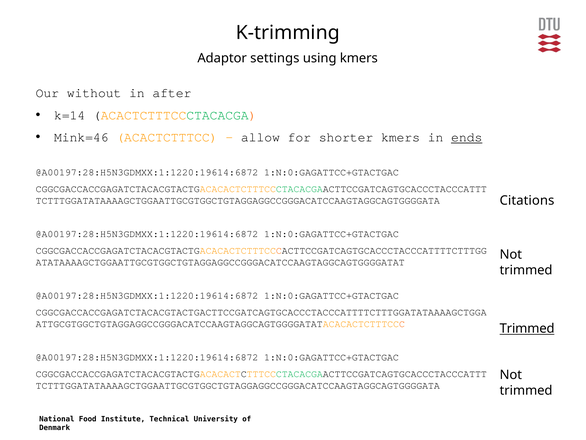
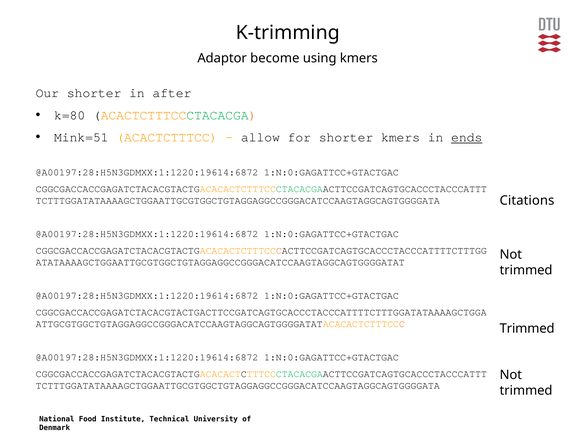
settings: settings -> become (275, 58)
Our without: without -> shorter (94, 93)
k=14: k=14 -> k=80 (70, 115)
Mink=46: Mink=46 -> Mink=51 (81, 137)
Trimmed underline: present -> none (527, 328)
